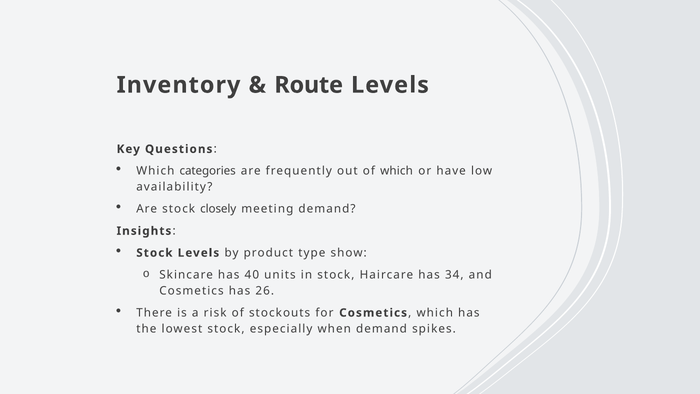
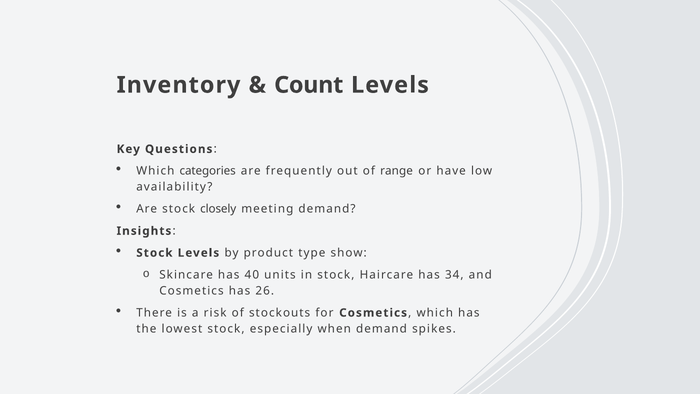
Route: Route -> Count (309, 85)
of which: which -> range (397, 171)
